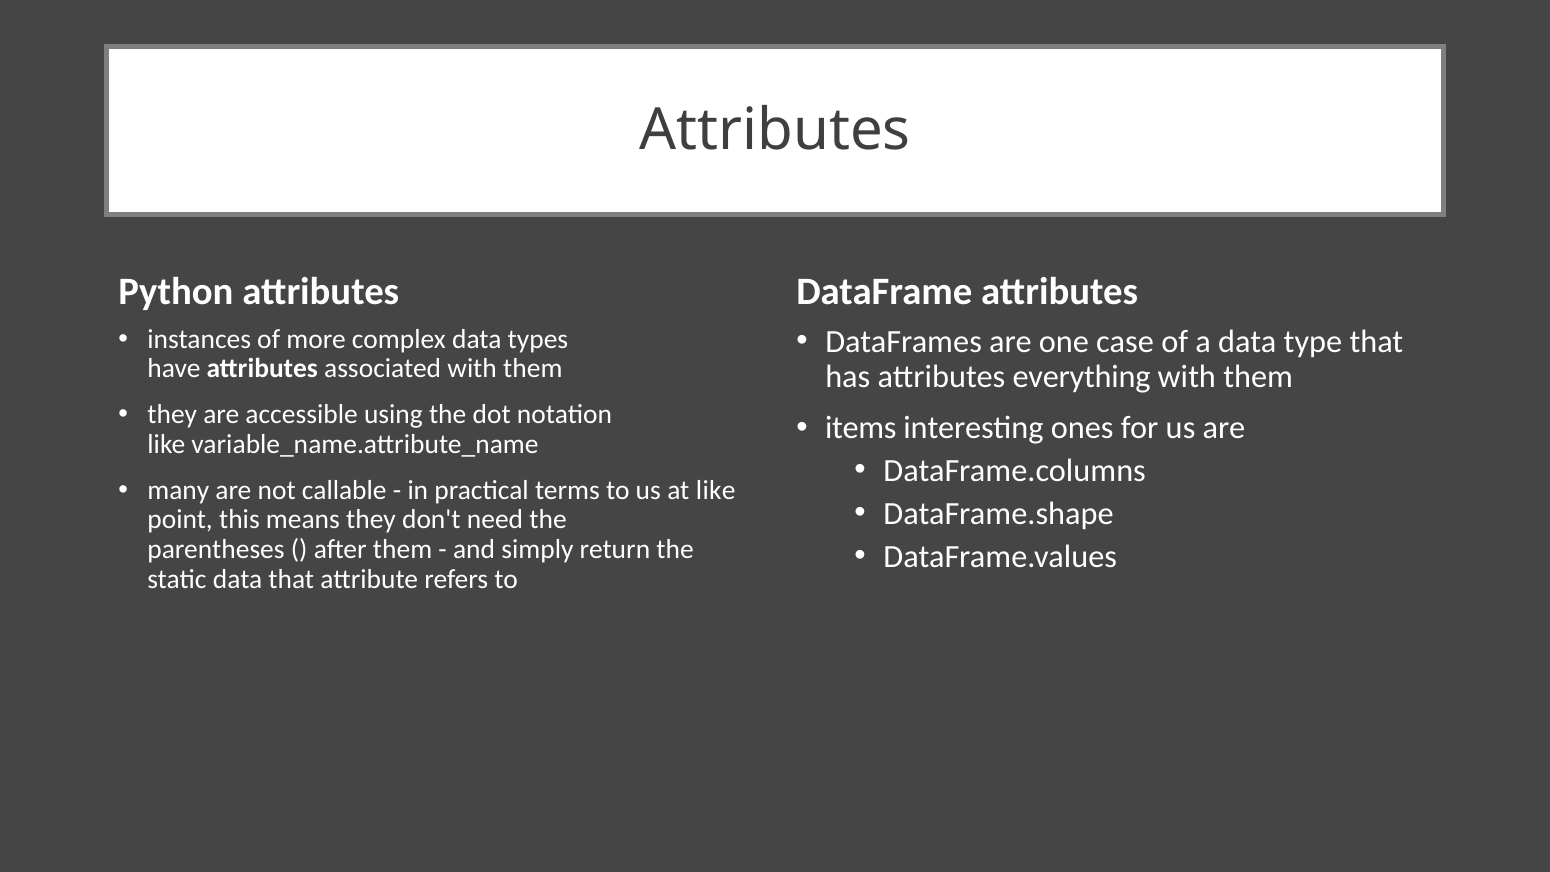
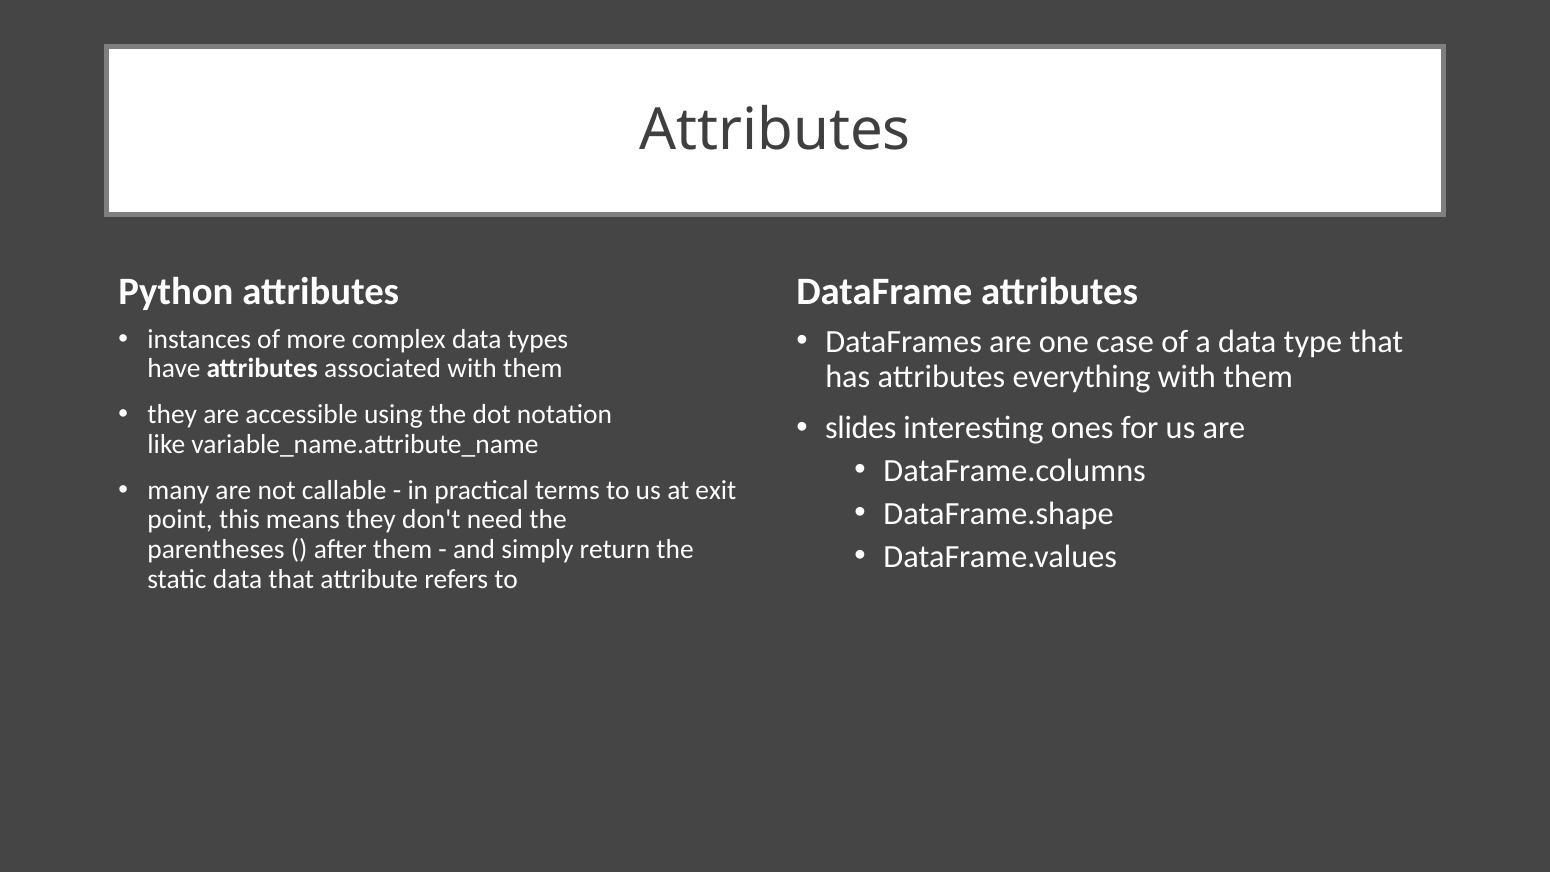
items: items -> slides (861, 428)
at like: like -> exit (716, 490)
